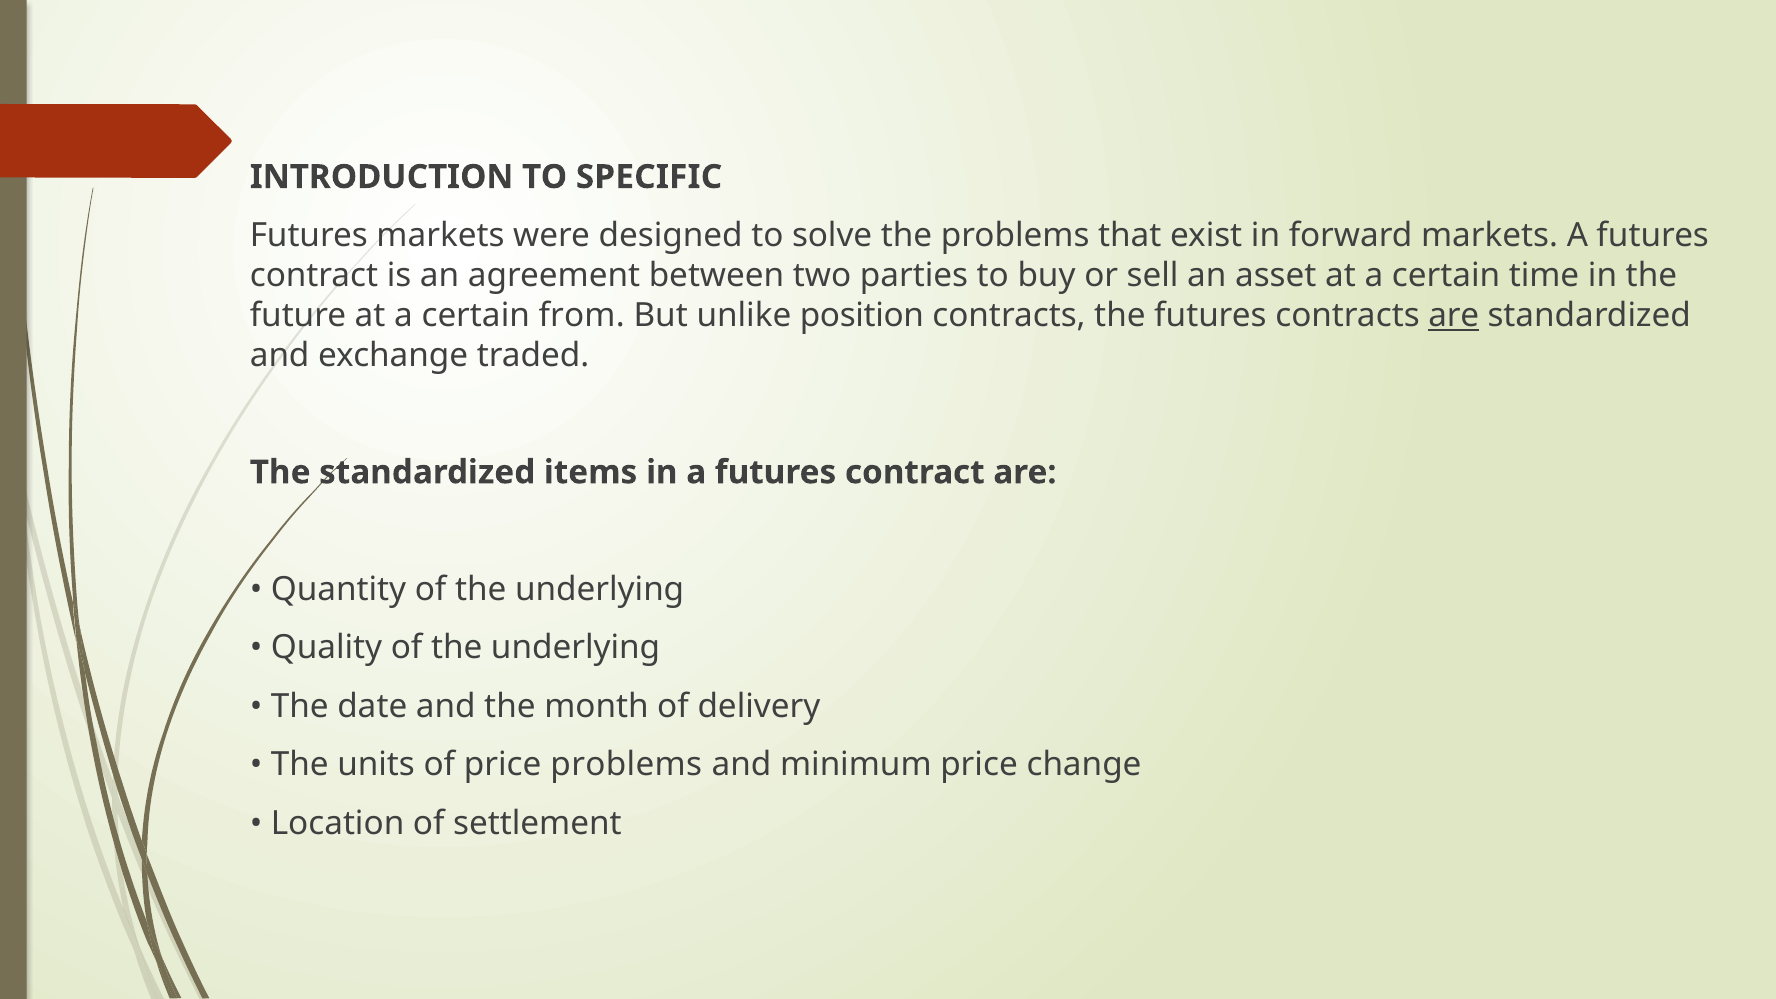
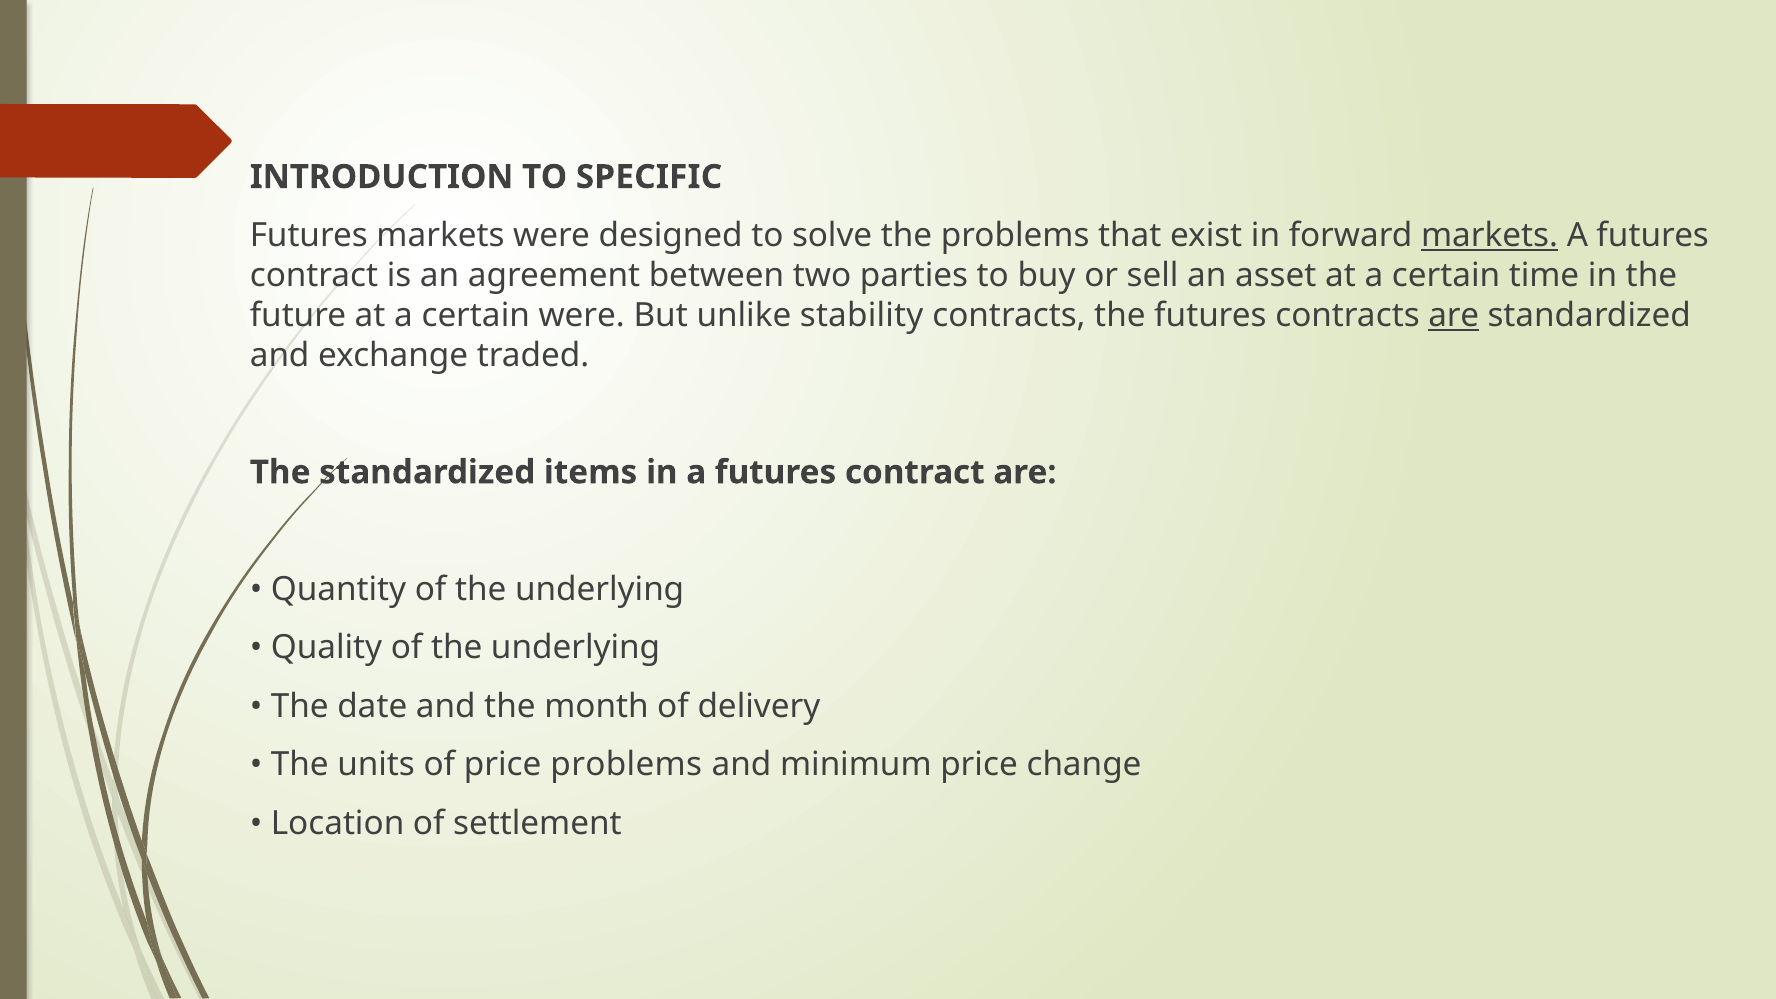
markets underline: none -> present (1490, 235)
certain from: from -> were (582, 315)
position: position -> stability (862, 315)
